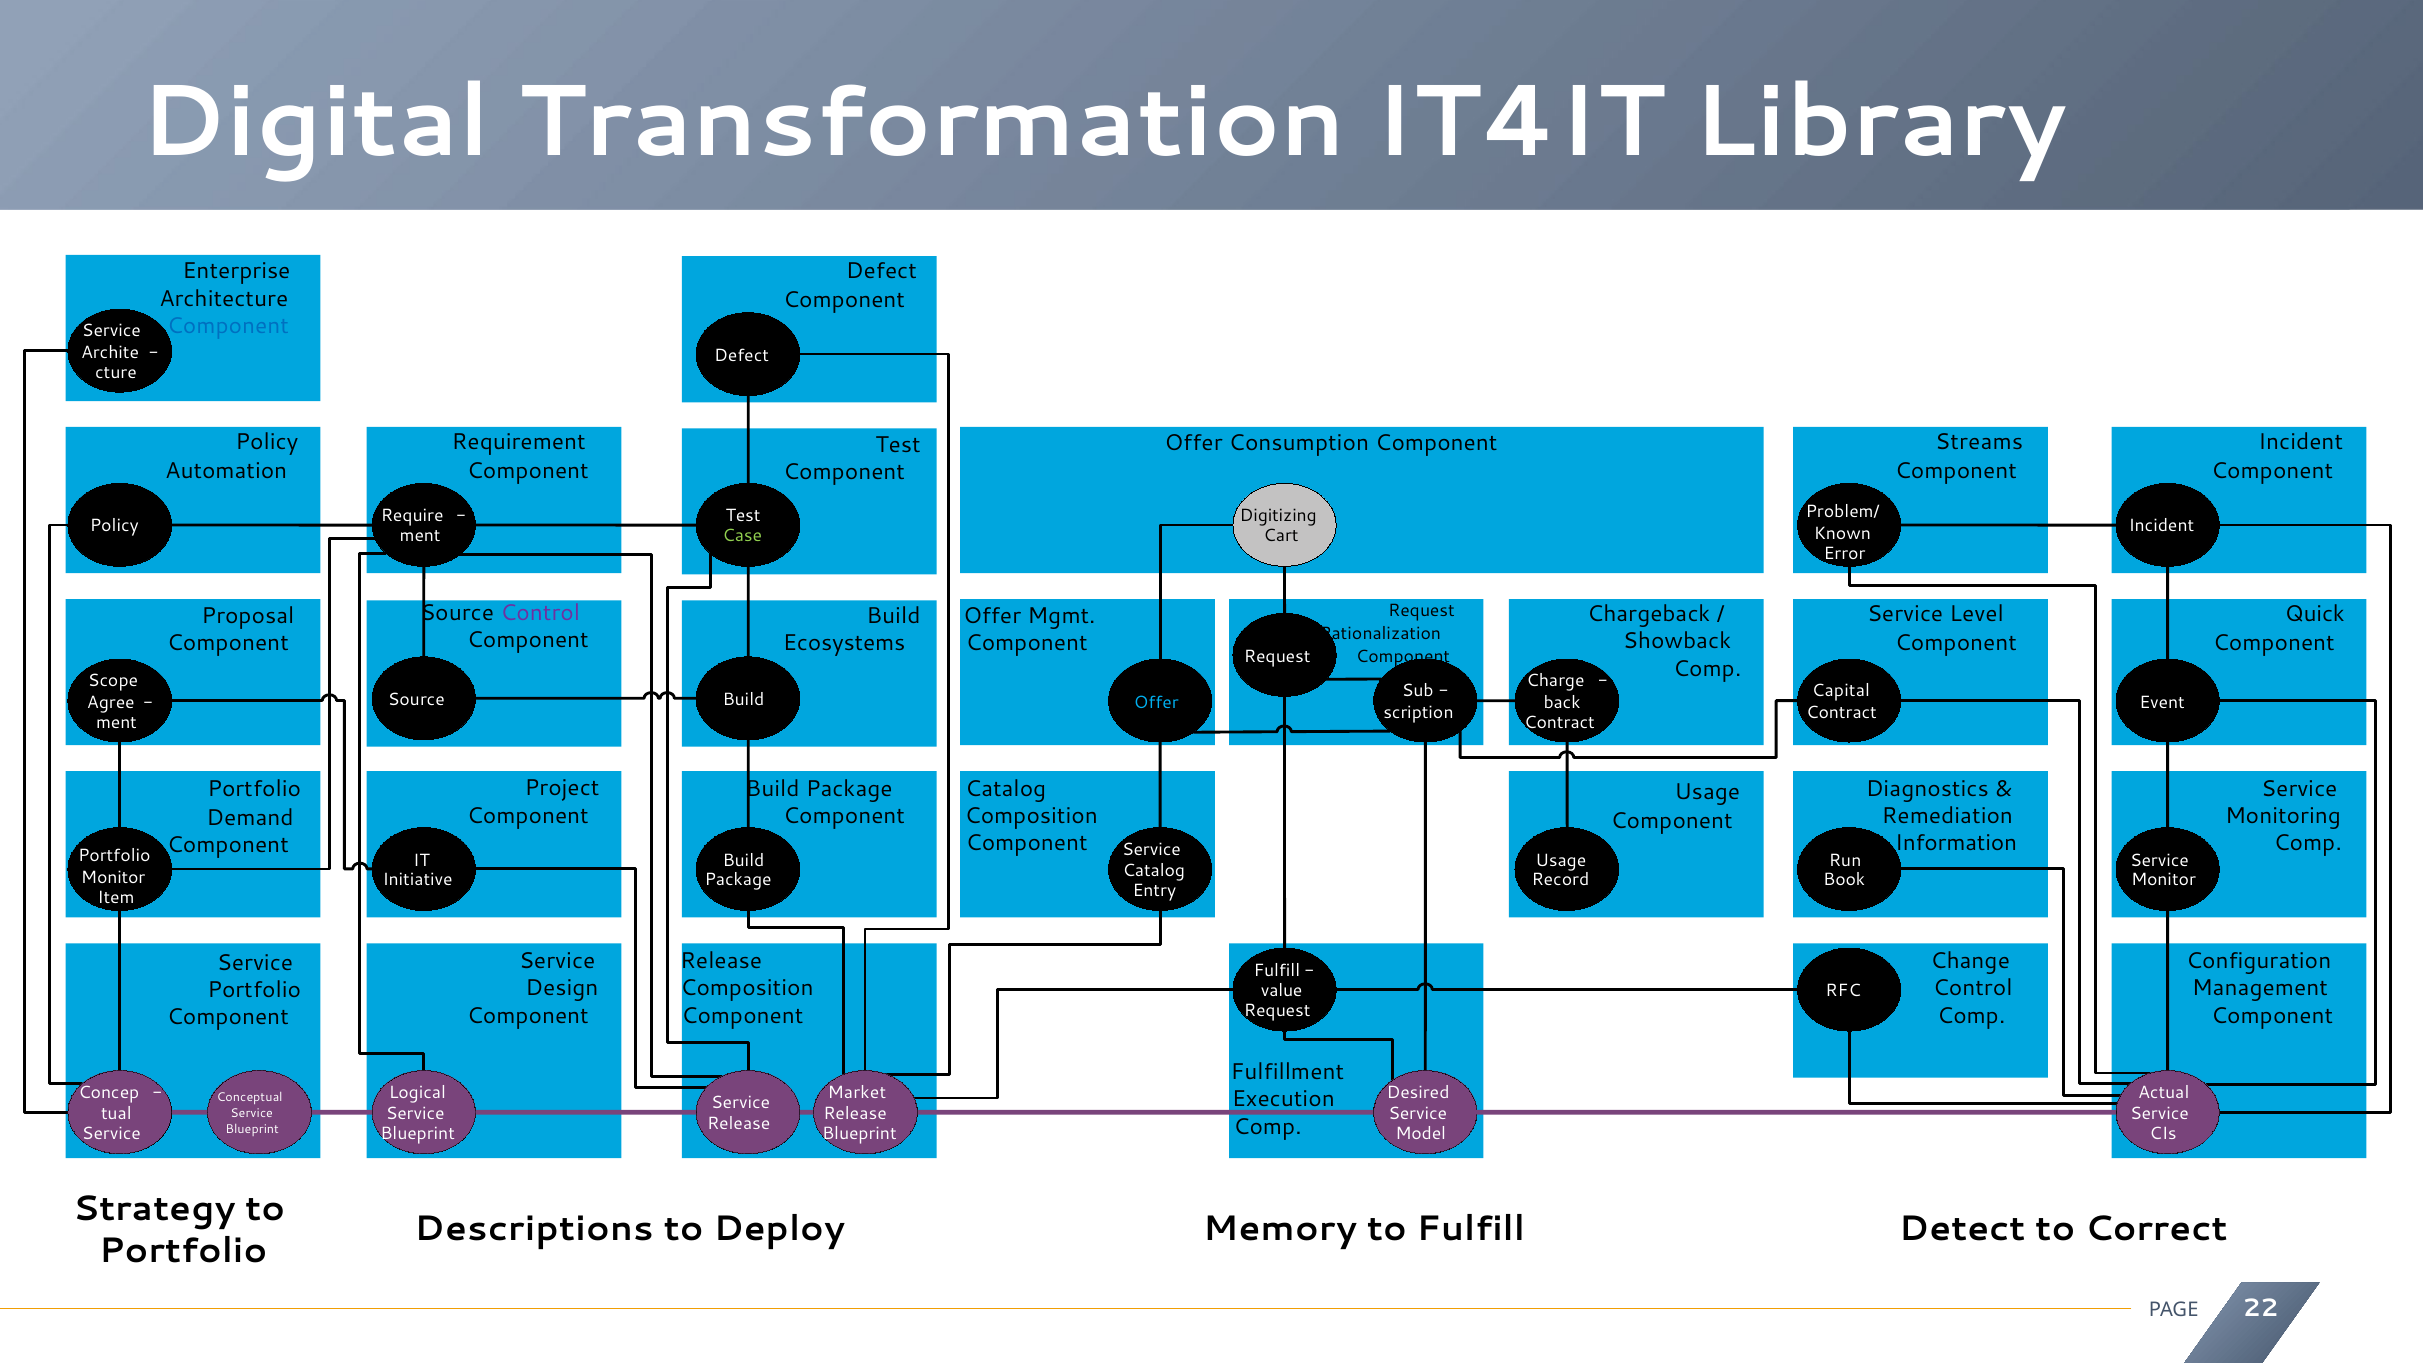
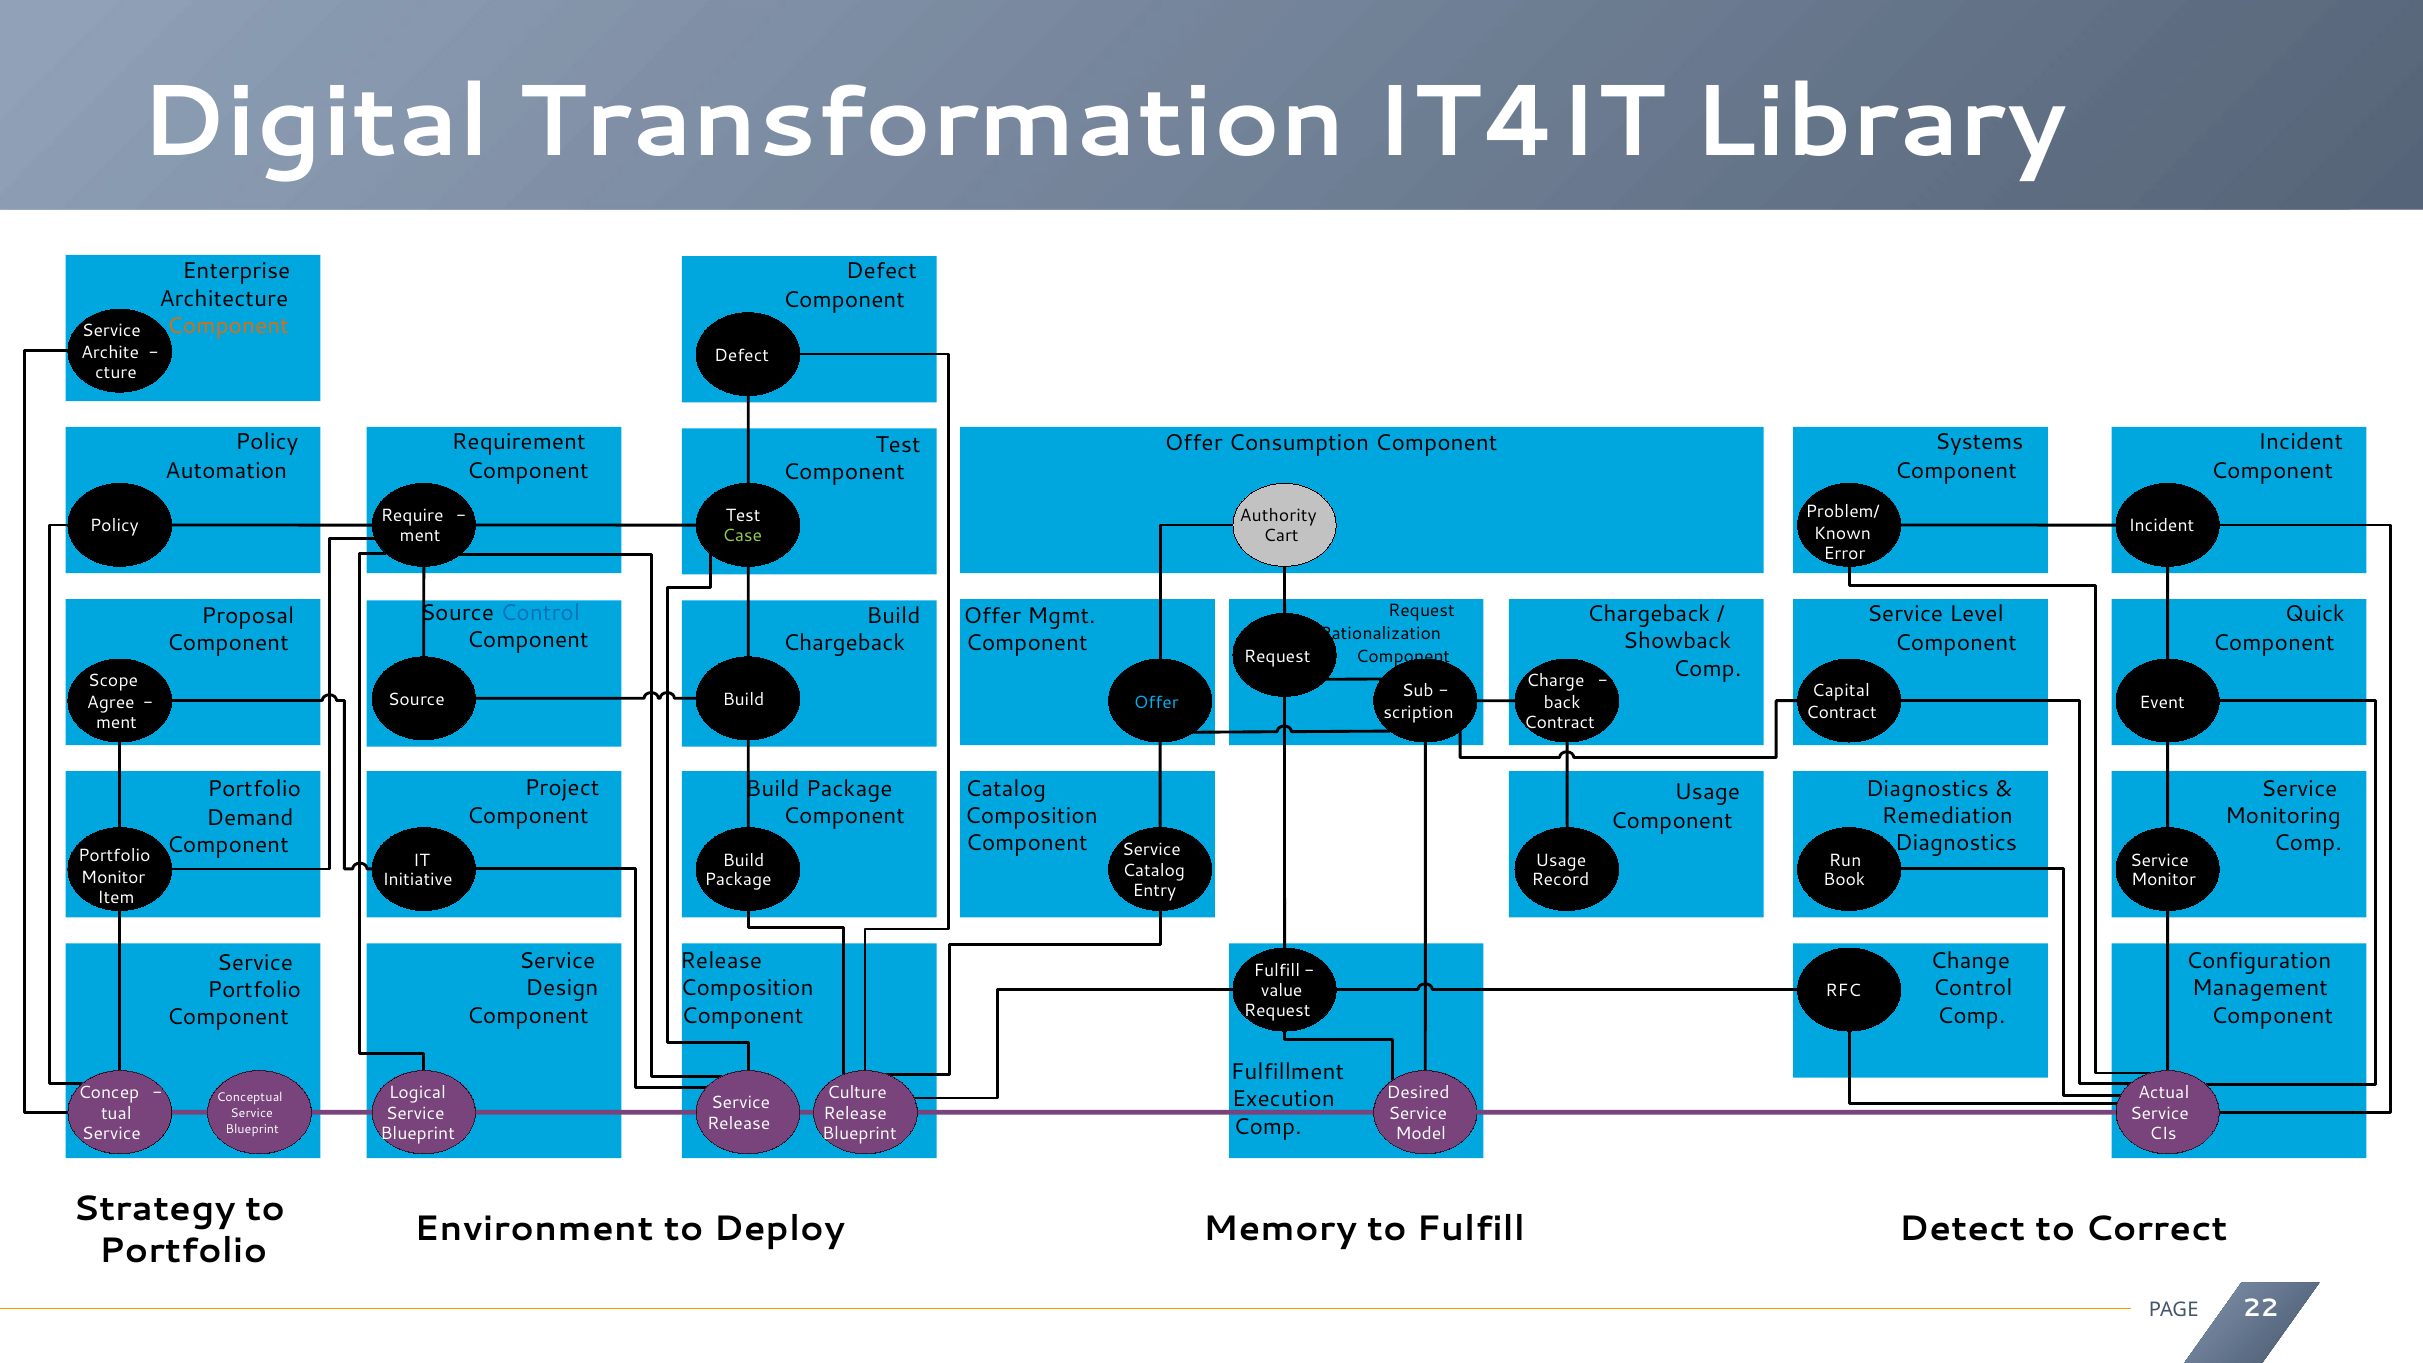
Component colour: blue -> orange (228, 326)
Streams: Streams -> Systems (1979, 442)
Digitizing: Digitizing -> Authority (1278, 516)
Control colour: purple -> blue (540, 613)
Ecosystems: Ecosystems -> Chargeback (844, 643)
Information: Information -> Diagnostics (1956, 843)
Market: Market -> Culture (857, 1092)
Descriptions: Descriptions -> Environment (534, 1229)
